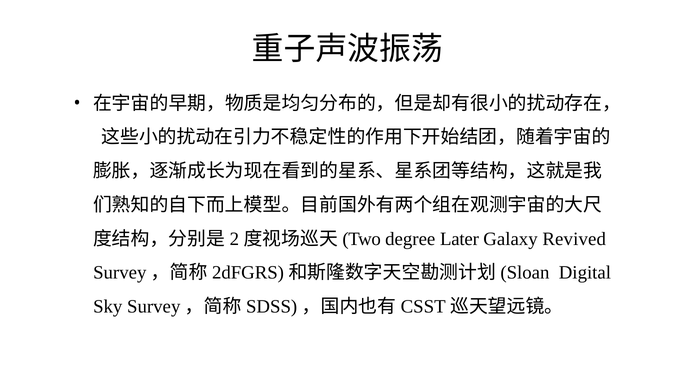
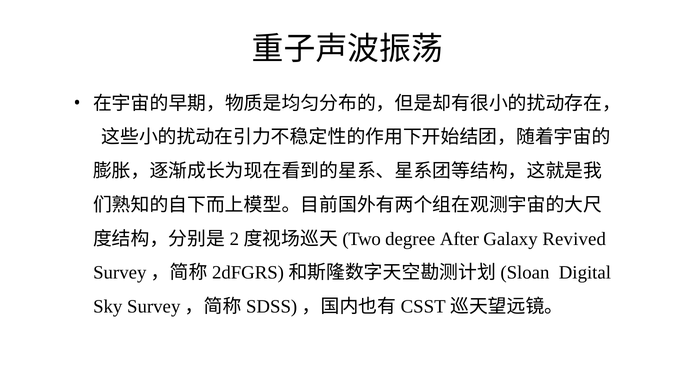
Later: Later -> After (459, 239)
